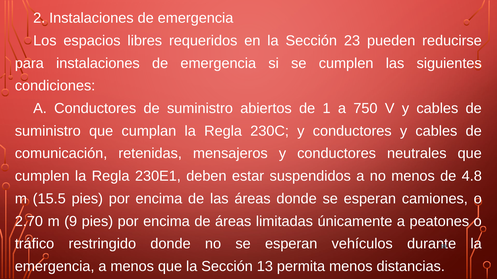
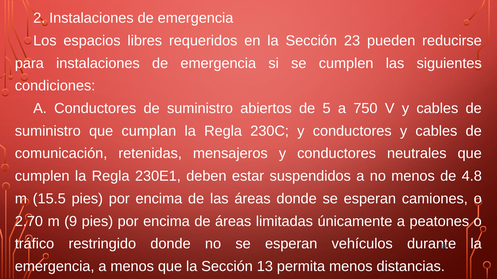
1: 1 -> 5 (327, 109)
